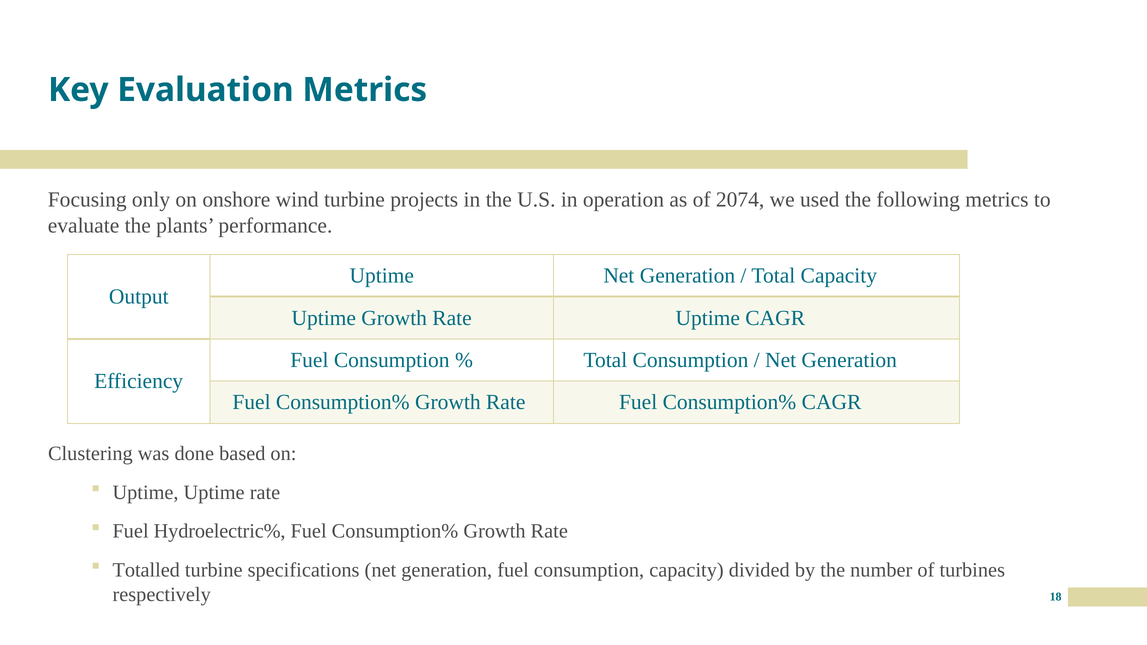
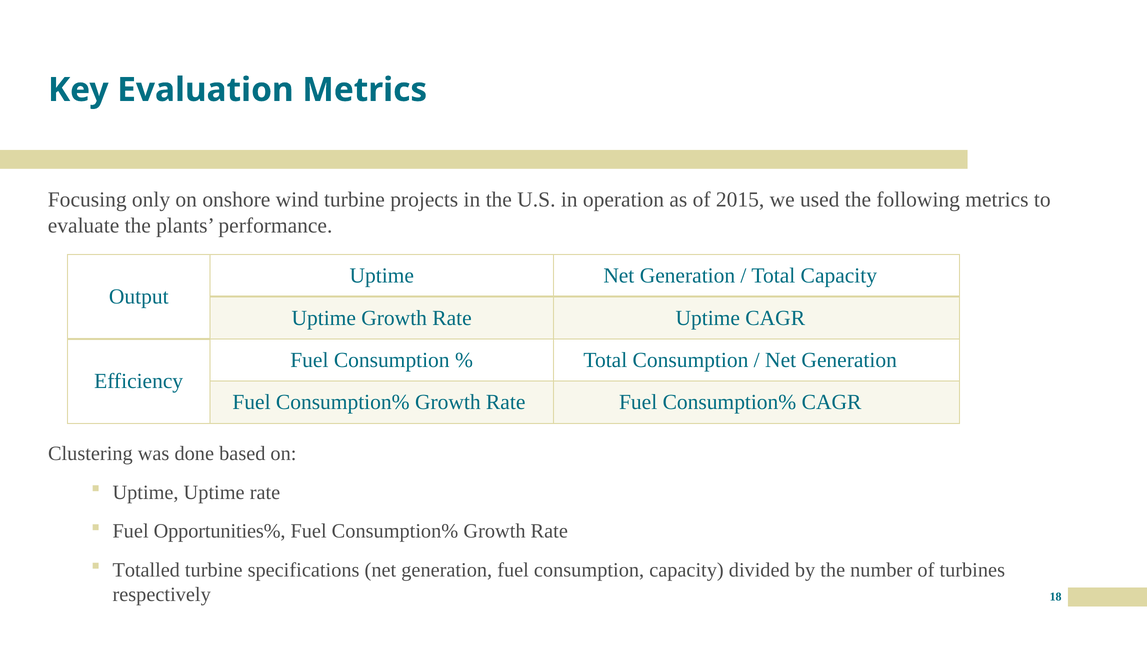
2074: 2074 -> 2015 (740, 200)
Hydroelectric%: Hydroelectric% -> Opportunities% (220, 531)
